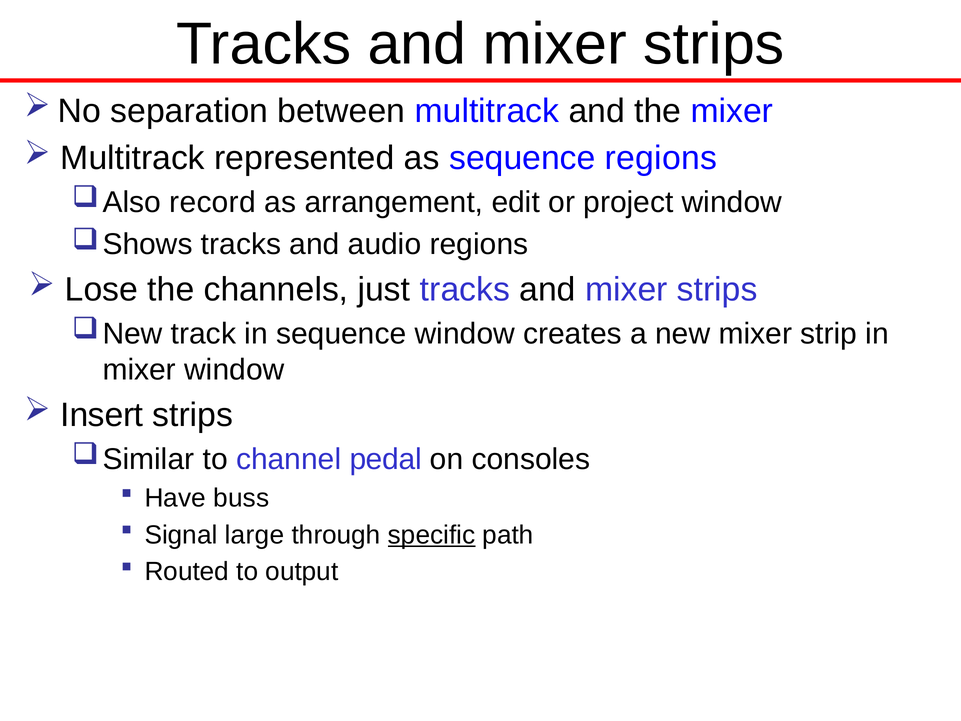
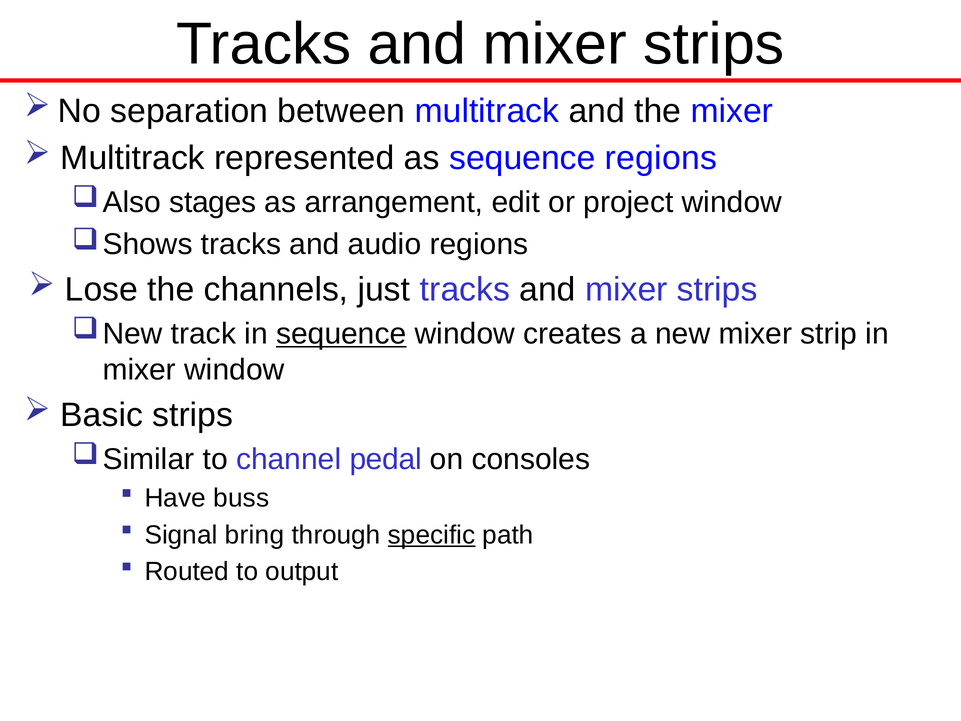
record: record -> stages (213, 202)
sequence underline: none -> present (341, 334)
Insert: Insert -> Basic (102, 415)
large: large -> bring (254, 535)
